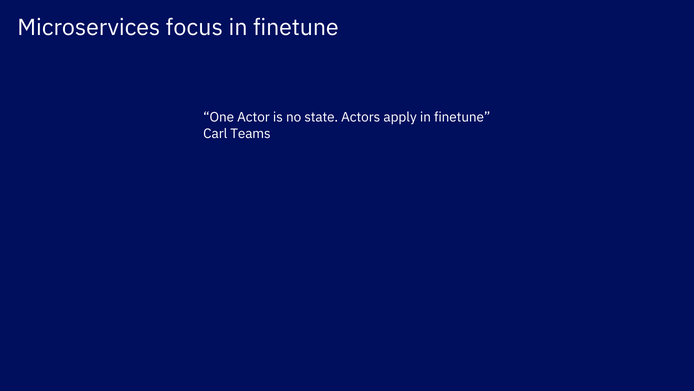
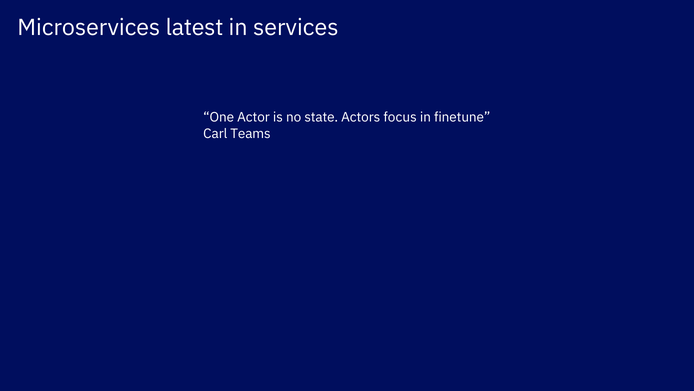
focus: focus -> latest (195, 28)
finetune: finetune -> services (296, 28)
apply: apply -> focus (400, 117)
